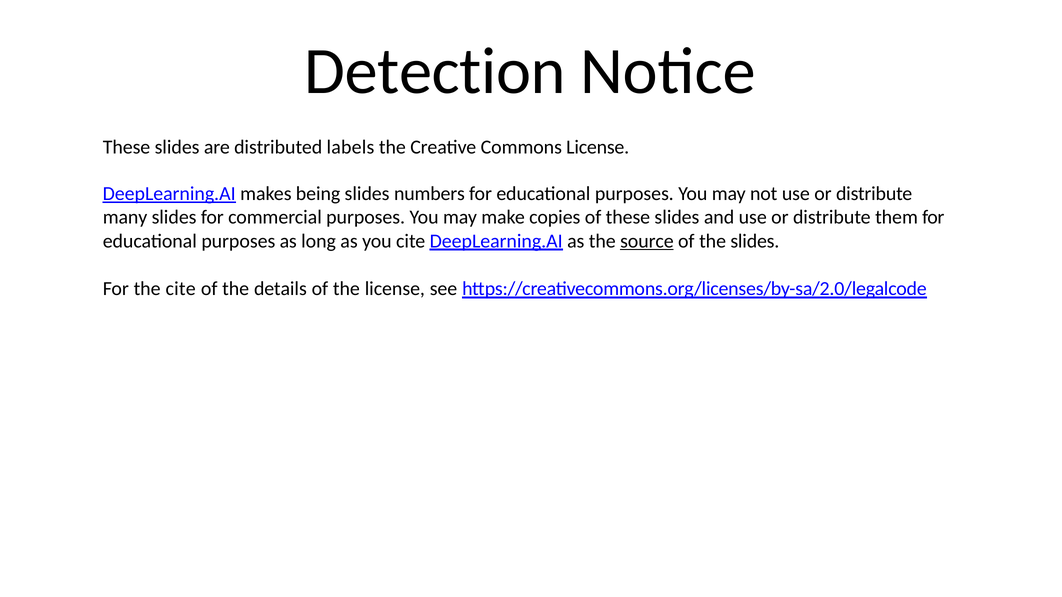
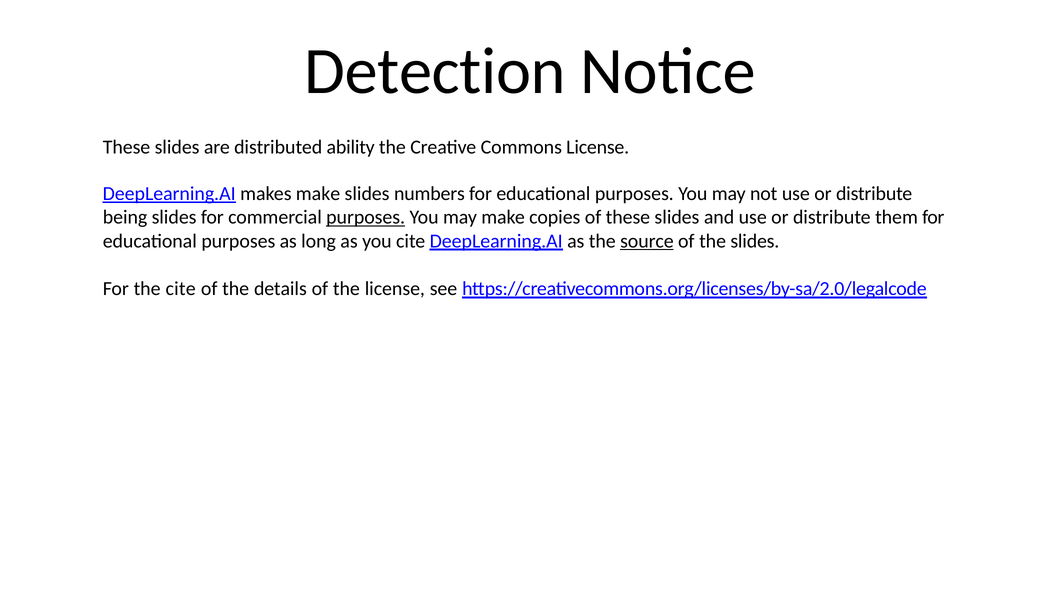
labels: labels -> ability (351, 147)
makes being: being -> make (318, 194)
many: many -> being (125, 217)
purposes underline: none -> present (366, 217)
